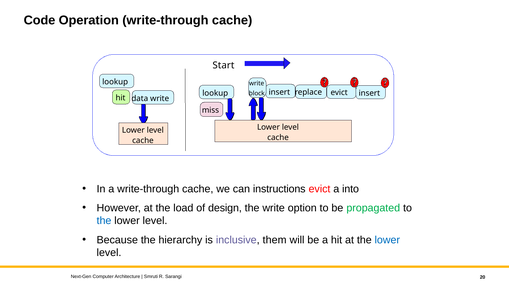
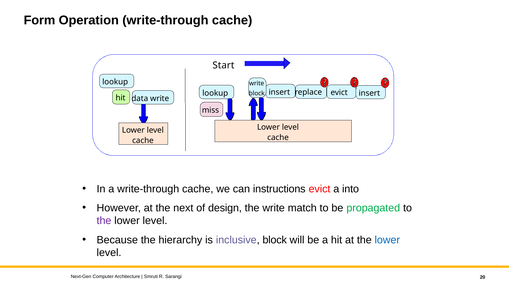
Code: Code -> Form (39, 20)
load: load -> next (183, 208)
option: option -> match (302, 208)
the colour: blue -> purple (104, 221)
inclusive them: them -> block (275, 240)
